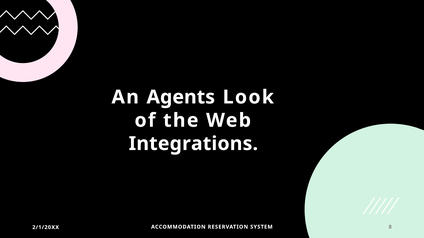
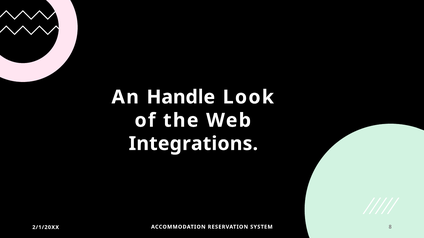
Agents: Agents -> Handle (181, 97)
